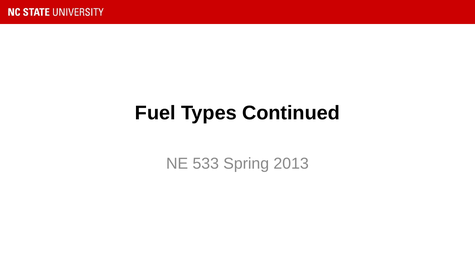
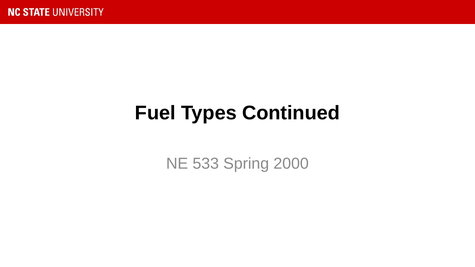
2013: 2013 -> 2000 (291, 164)
